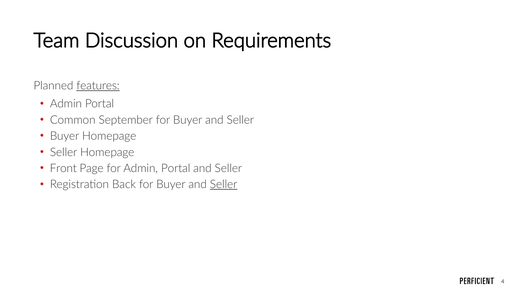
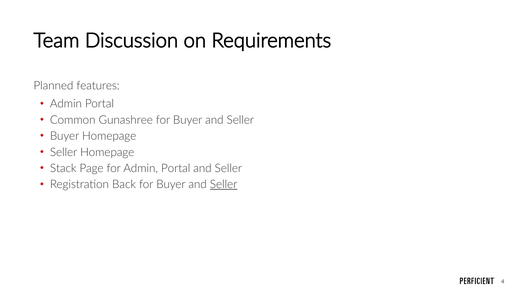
features underline: present -> none (98, 85)
September: September -> Gunashree (126, 120)
Front: Front -> Stack (63, 168)
